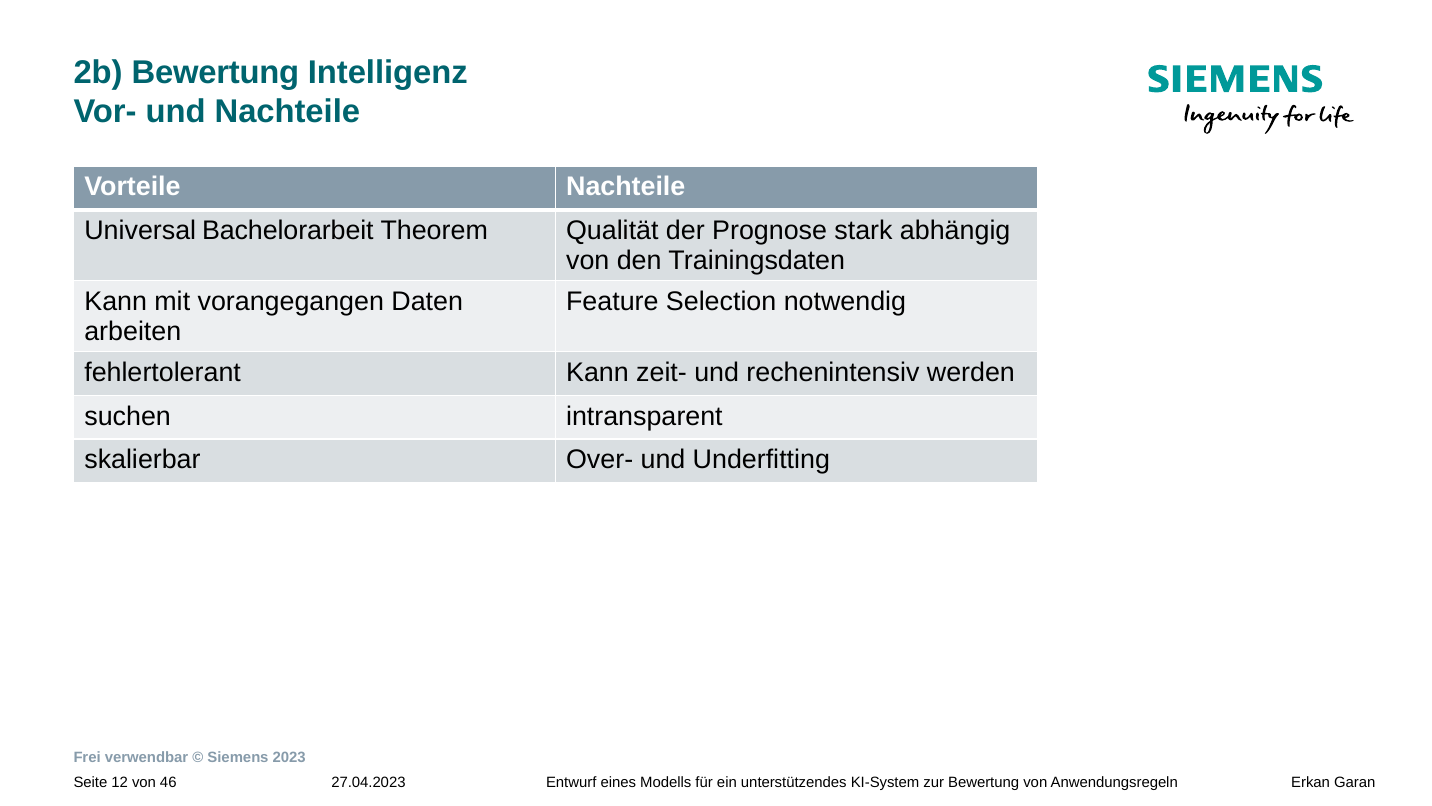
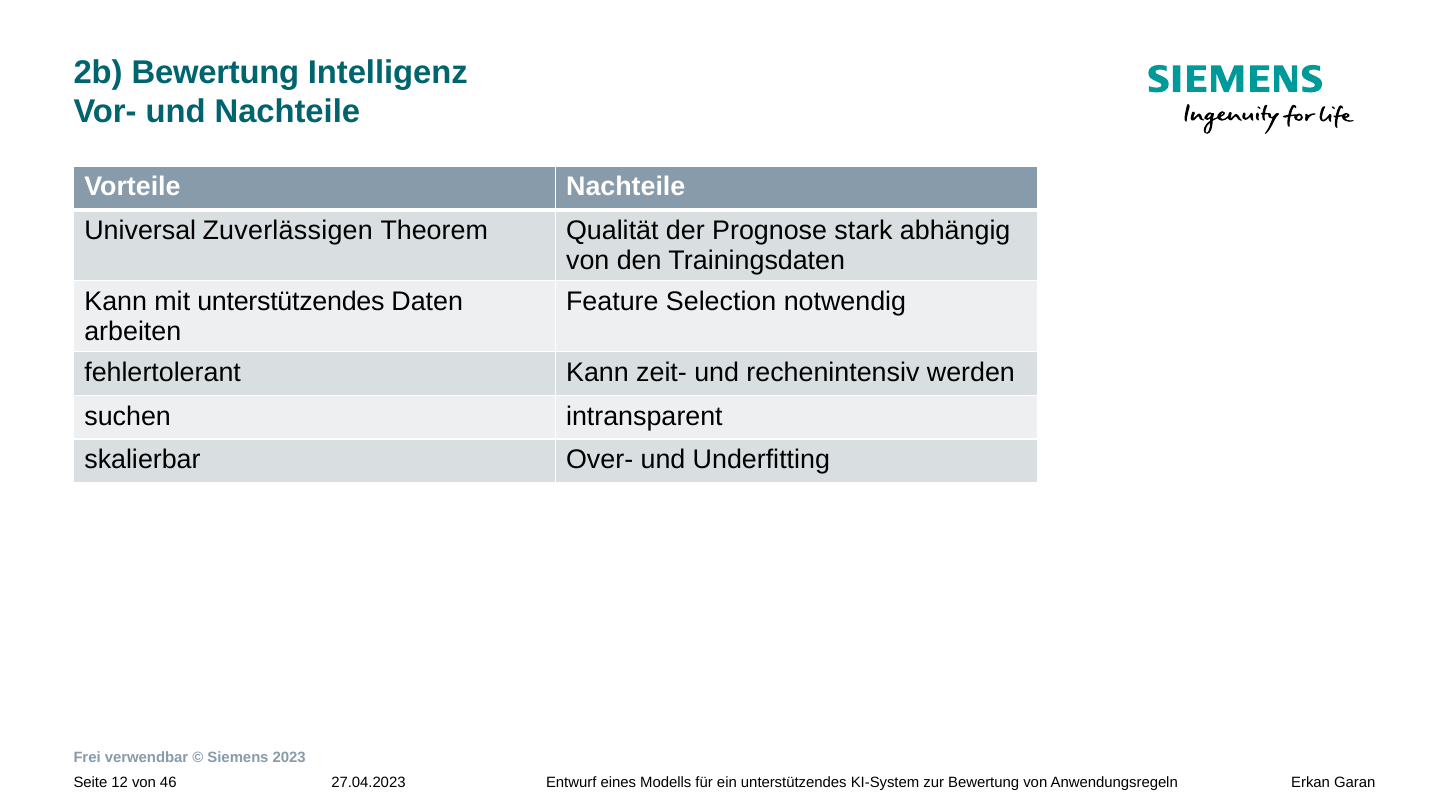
Bachelorarbeit: Bachelorarbeit -> Zuverlässigen (288, 231)
mit vorangegangen: vorangegangen -> unterstützendes (291, 301)
